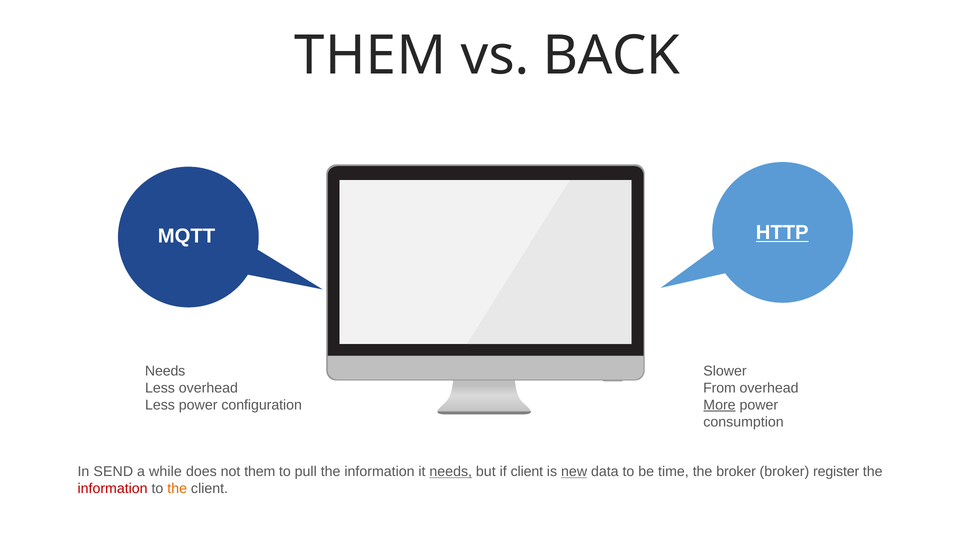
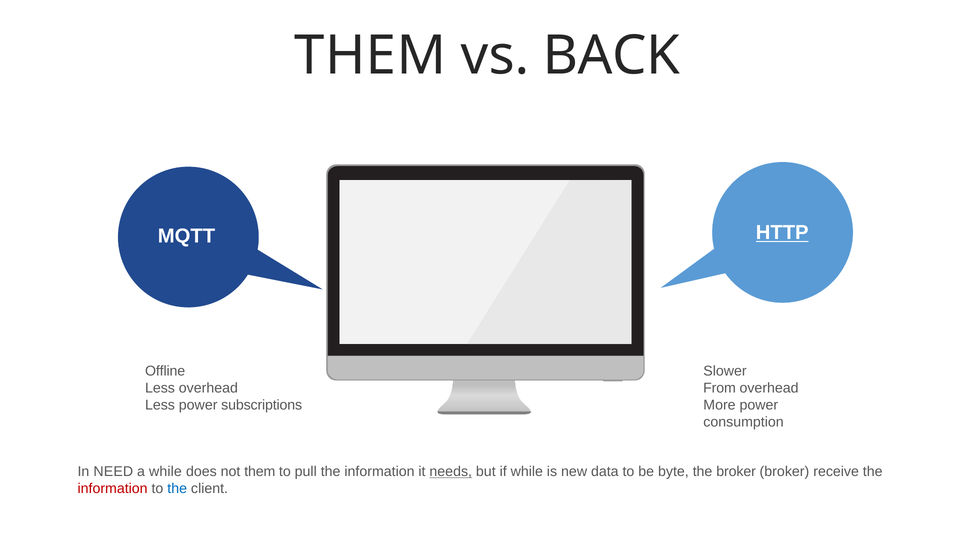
Needs: Needs -> Offline (165, 371)
configuration: configuration -> subscriptions (262, 405)
More underline: present -> none (719, 405)
SEND: SEND -> NEED (113, 472)
if client: client -> while (527, 472)
new underline: present -> none (574, 472)
time: time -> byte (673, 472)
register: register -> receive (836, 472)
the colour: orange -> blue (177, 489)
